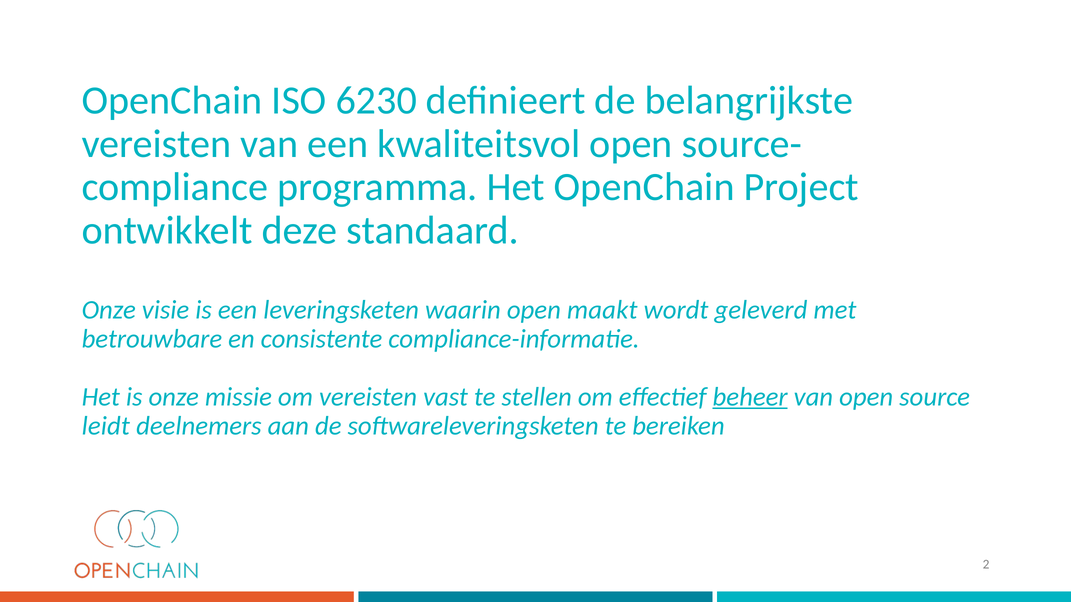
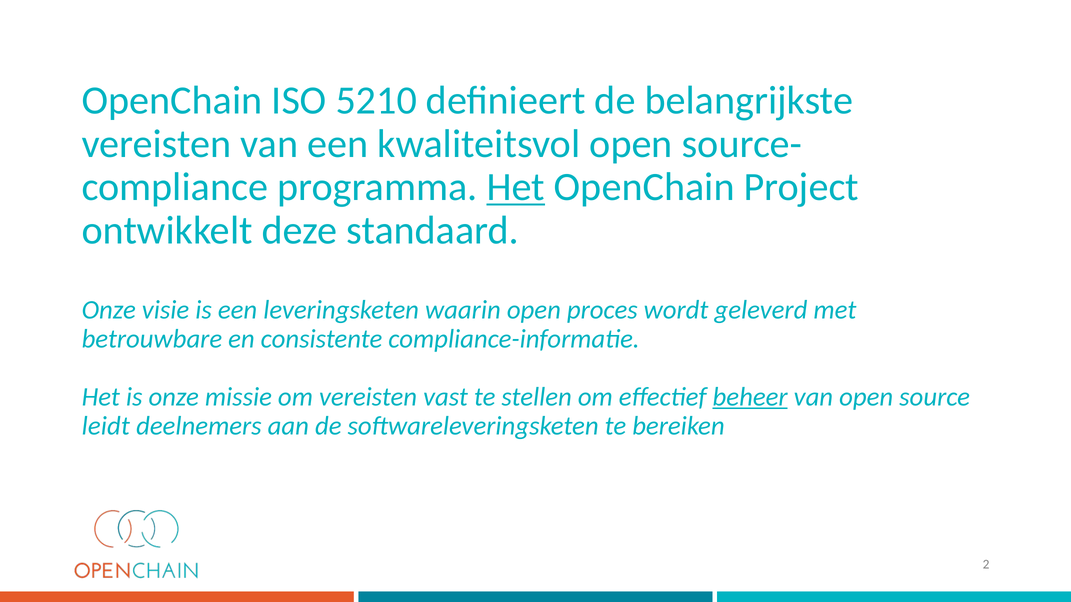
6230: 6230 -> 5210 (376, 101)
Het underline: none -> present (516, 187)
maakt: maakt -> proces (602, 310)
